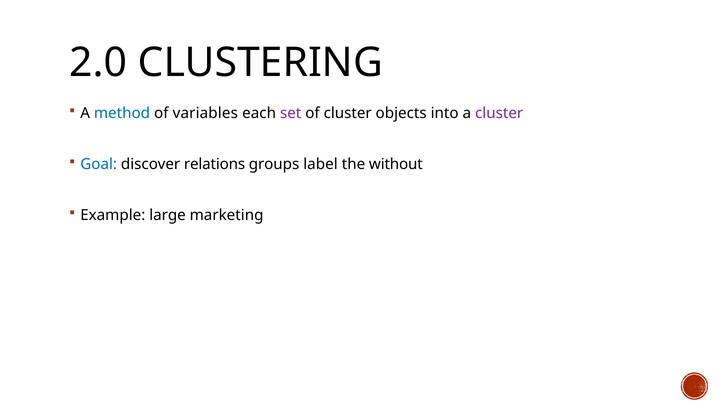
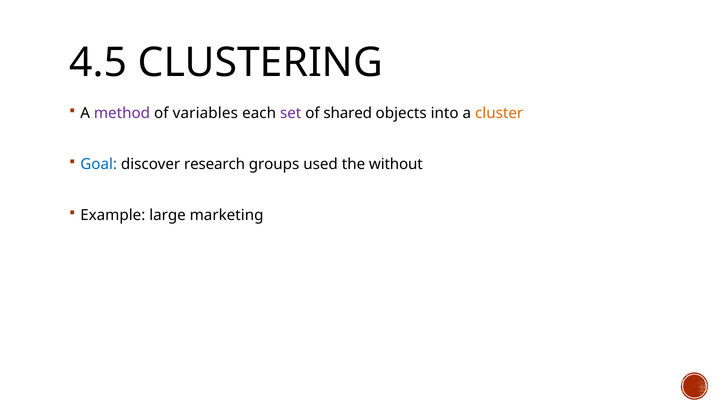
2.0: 2.0 -> 4.5 (98, 63)
method colour: blue -> purple (122, 113)
of cluster: cluster -> shared (348, 113)
cluster colour: purple -> orange (499, 113)
relations: relations -> research (215, 164)
label: label -> used (321, 164)
